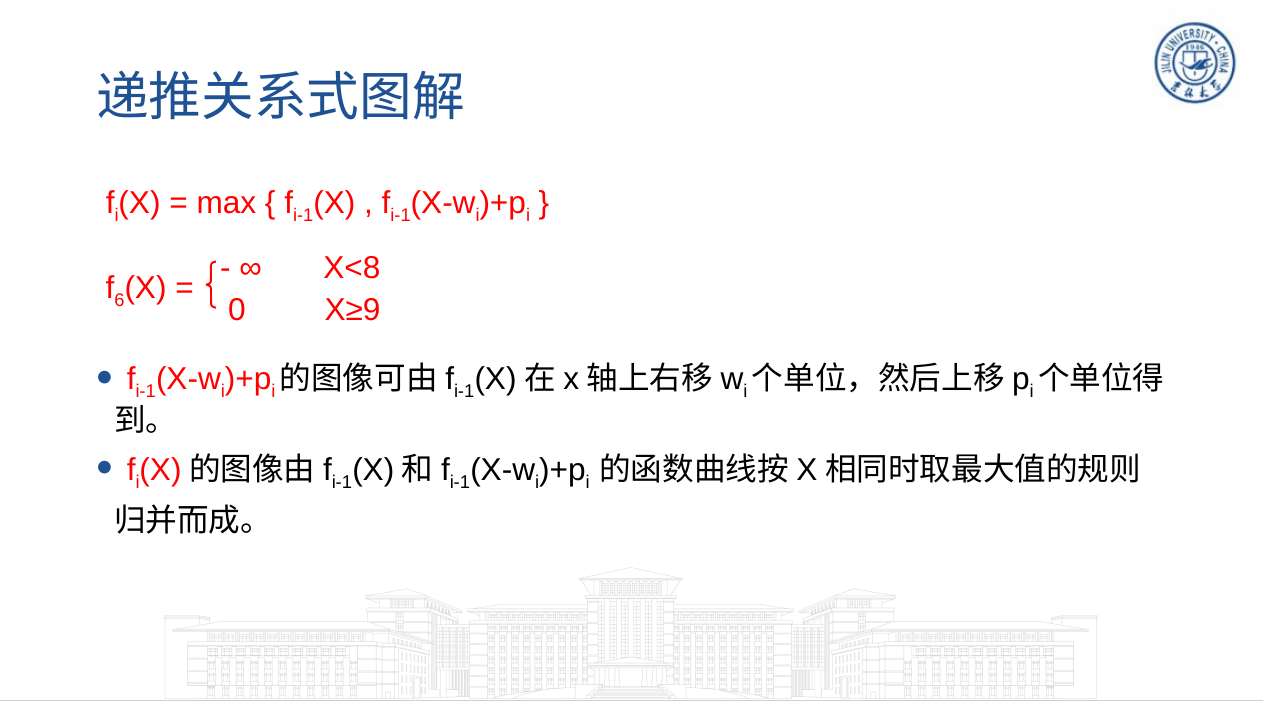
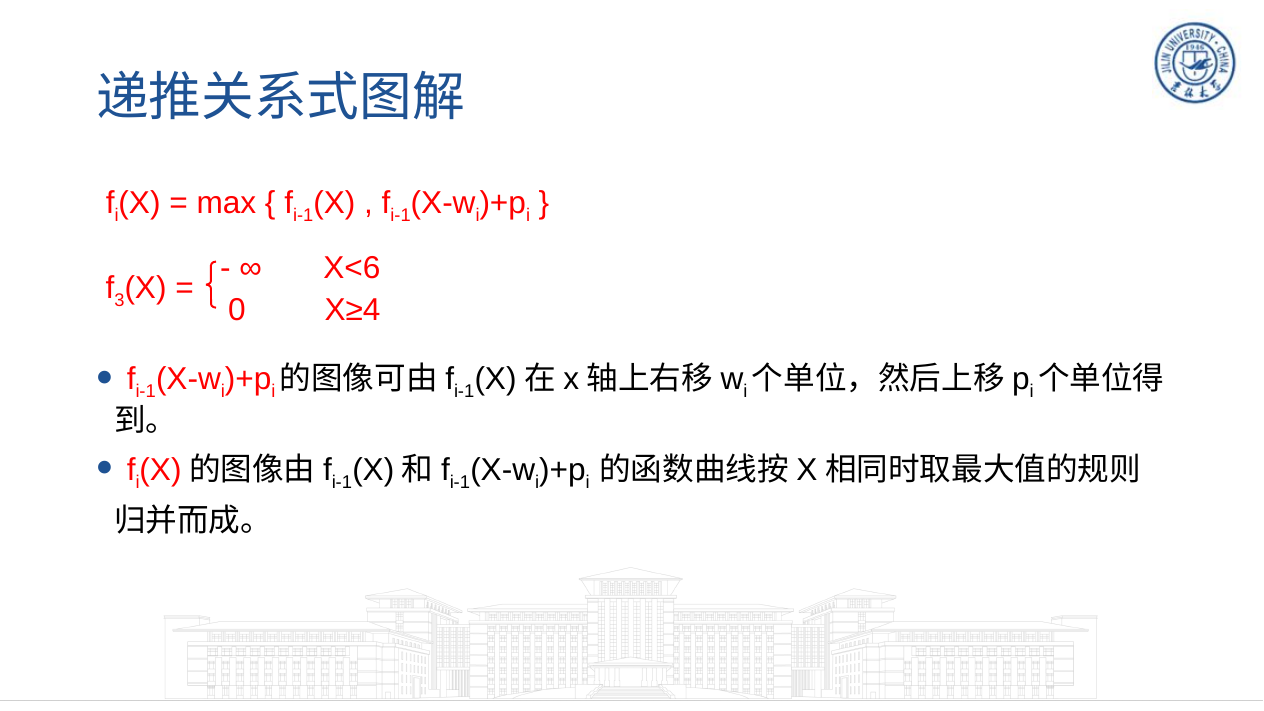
X<8: X<8 -> X<6 (352, 268)
6: 6 -> 3 (119, 301)
X≥9: X≥9 -> X≥4 (352, 310)
